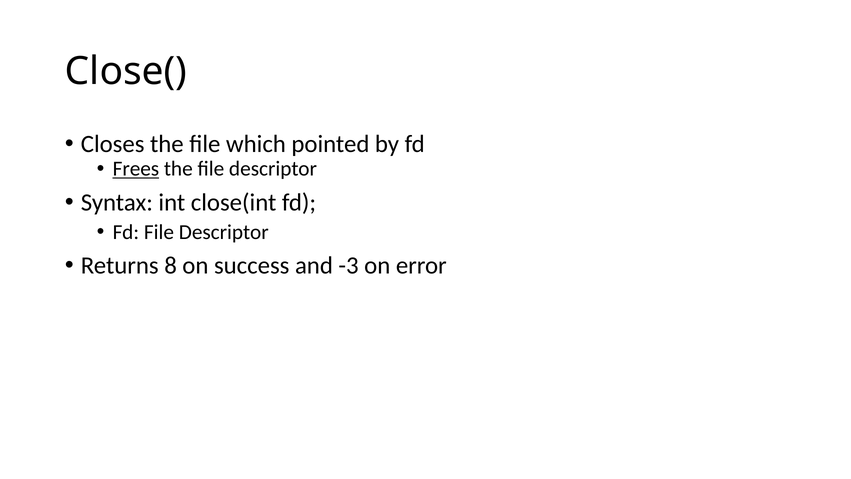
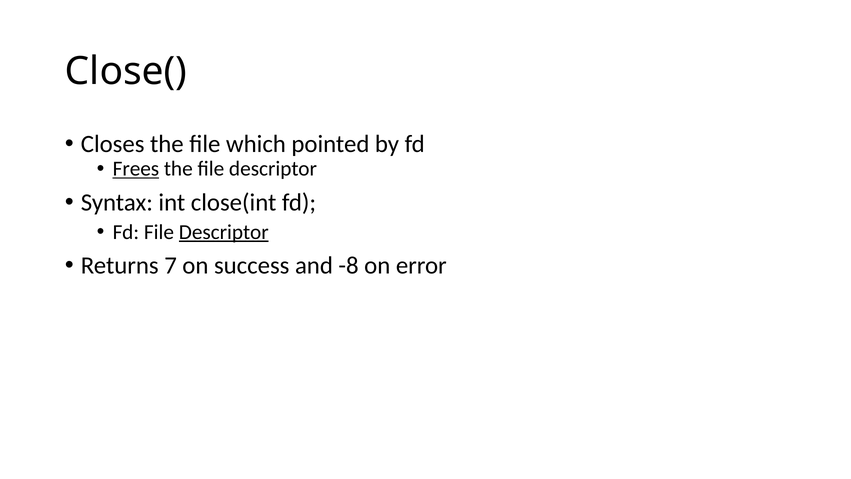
Descriptor underline: none -> present (224, 232)
8: 8 -> 7 (171, 266)
-3: -3 -> -8 (349, 266)
